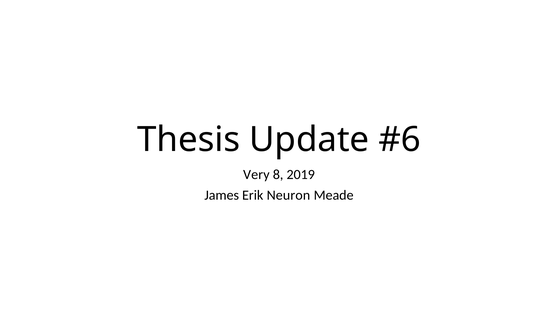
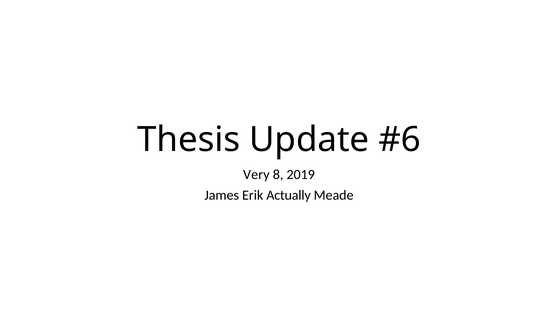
Neuron: Neuron -> Actually (289, 195)
